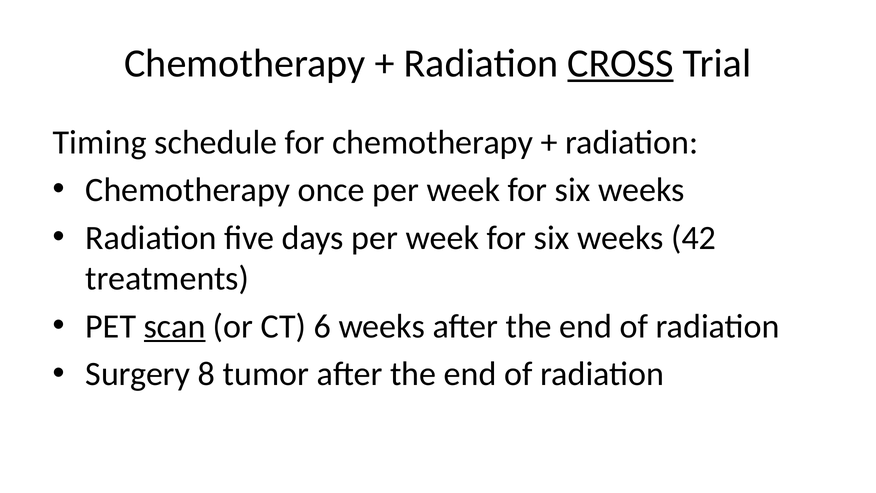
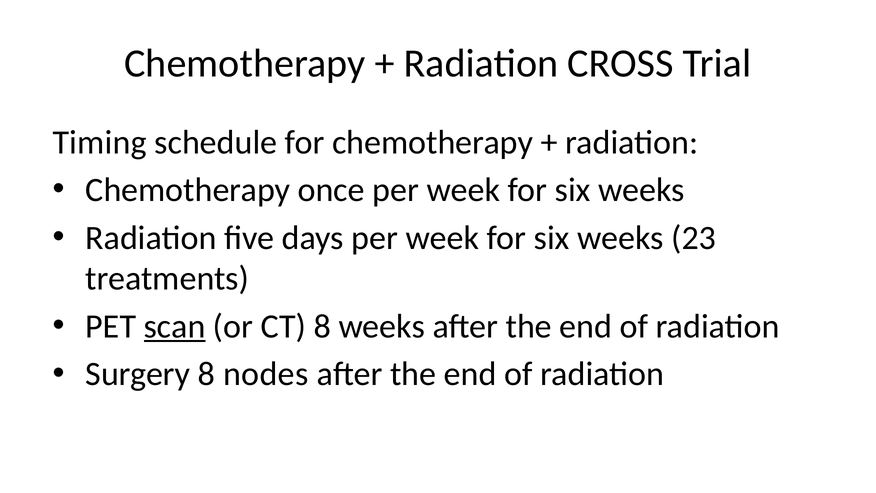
CROSS underline: present -> none (620, 64)
42: 42 -> 23 (694, 238)
CT 6: 6 -> 8 (322, 326)
tumor: tumor -> nodes (266, 374)
